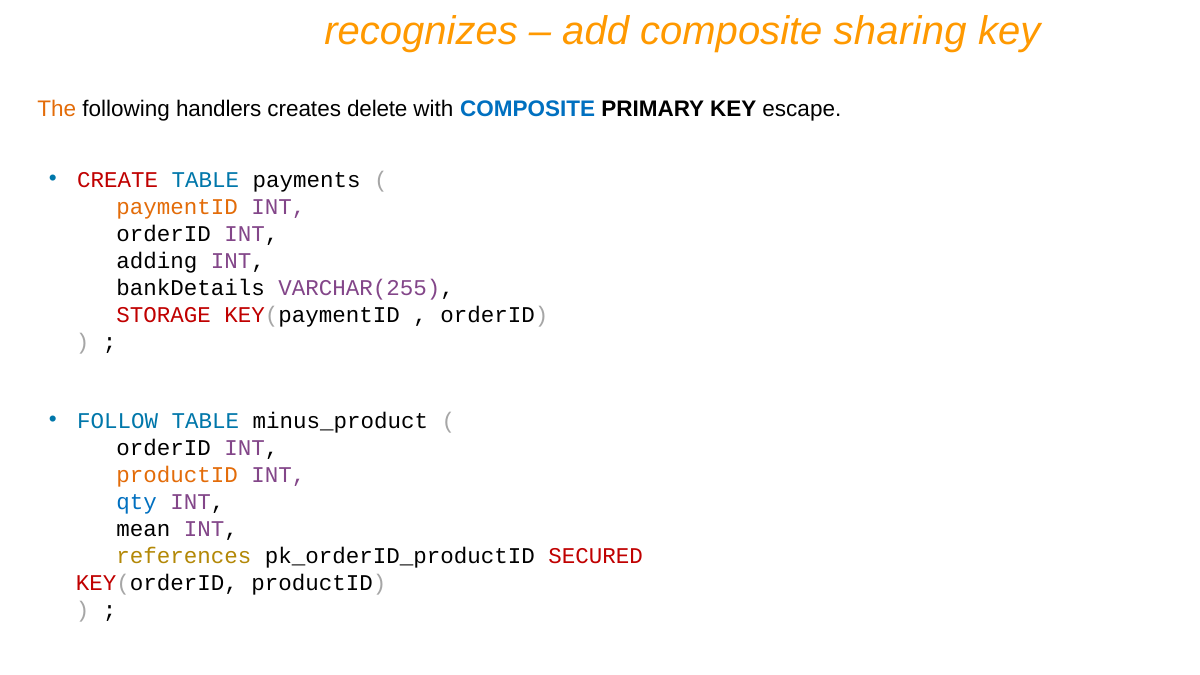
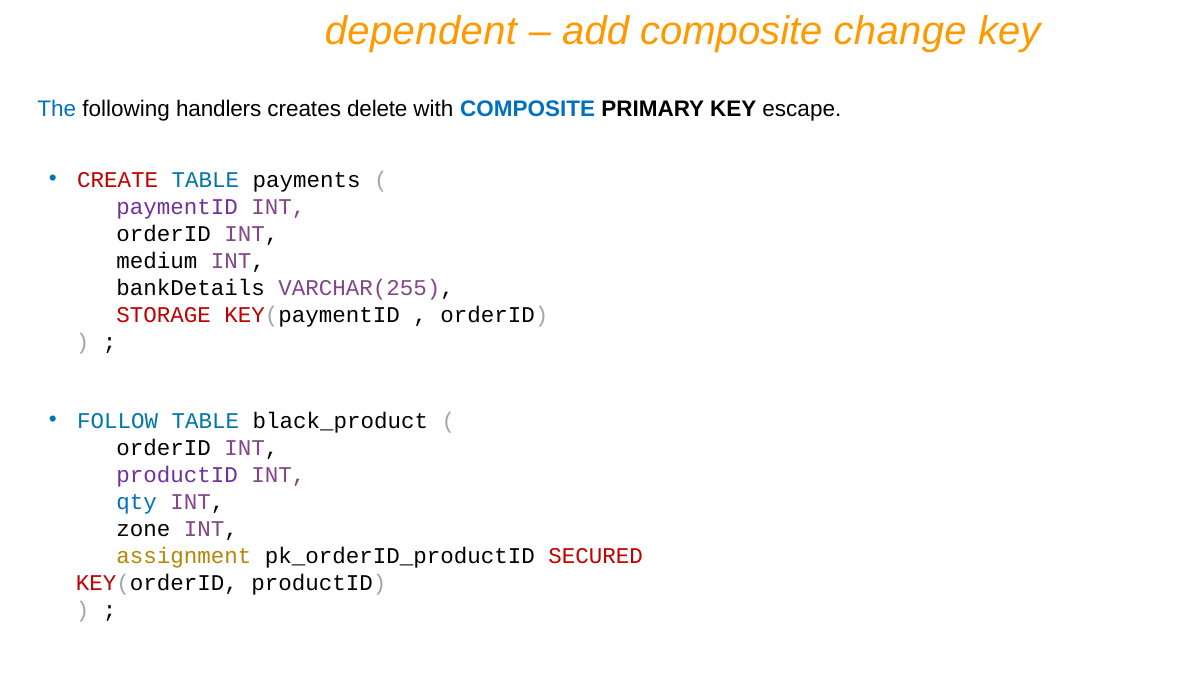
recognizes: recognizes -> dependent (421, 31)
sharing: sharing -> change (900, 31)
The colour: orange -> blue (57, 109)
paymentID colour: orange -> purple (177, 207)
adding: adding -> medium (157, 261)
minus_product: minus_product -> black_product (340, 421)
productID colour: orange -> purple (177, 475)
mean: mean -> zone (143, 529)
references: references -> assignment (184, 556)
